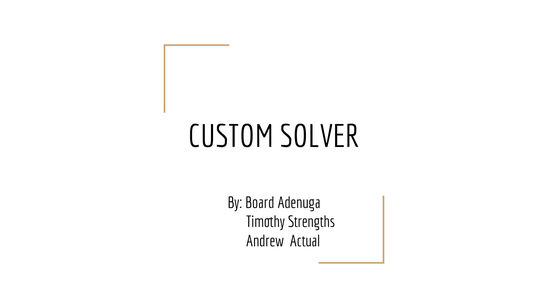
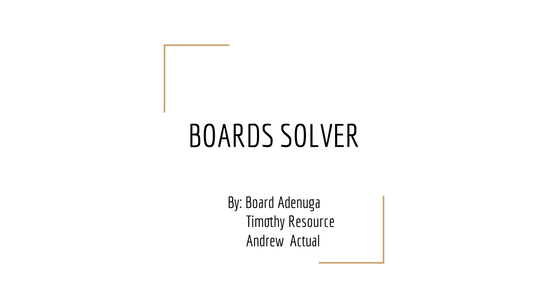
CUSTOM: CUSTOM -> BOARDS (231, 137)
Strengths: Strengths -> Resource (311, 222)
